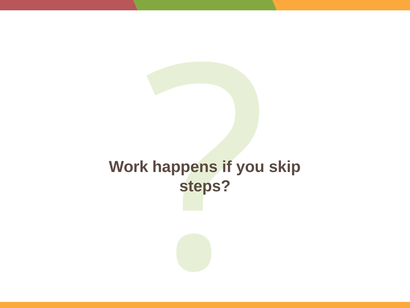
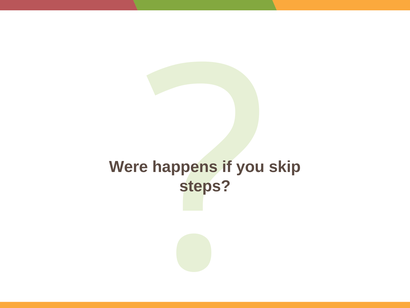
Work: Work -> Were (128, 167)
